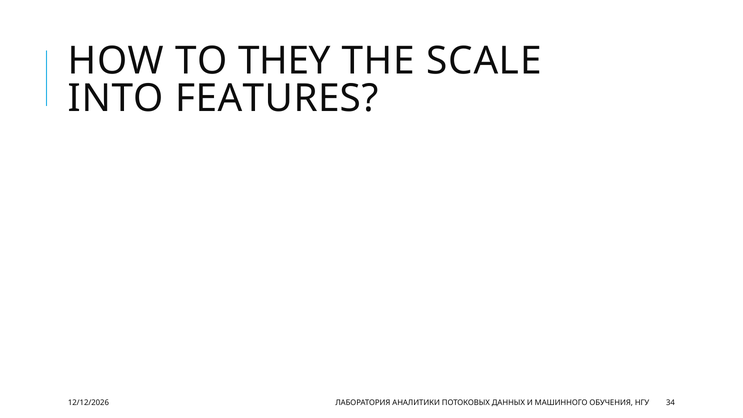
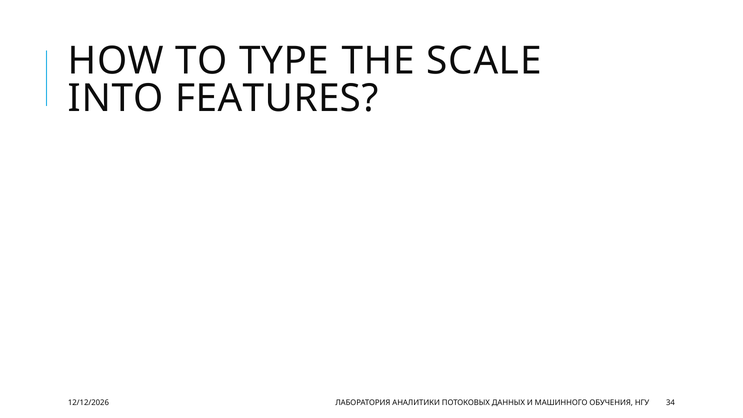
THEY: THEY -> TYPE (284, 61)
